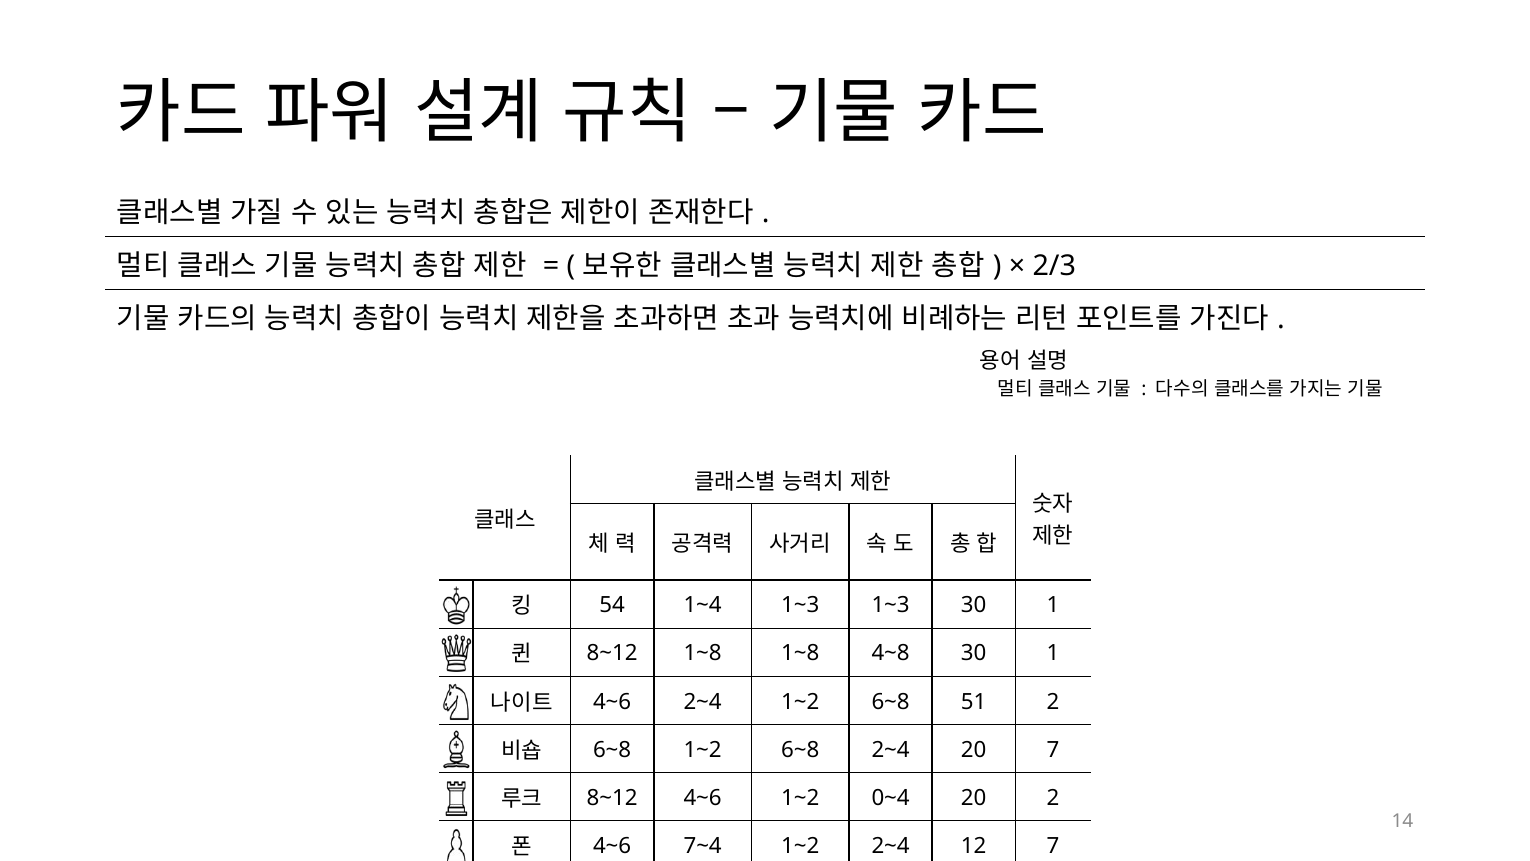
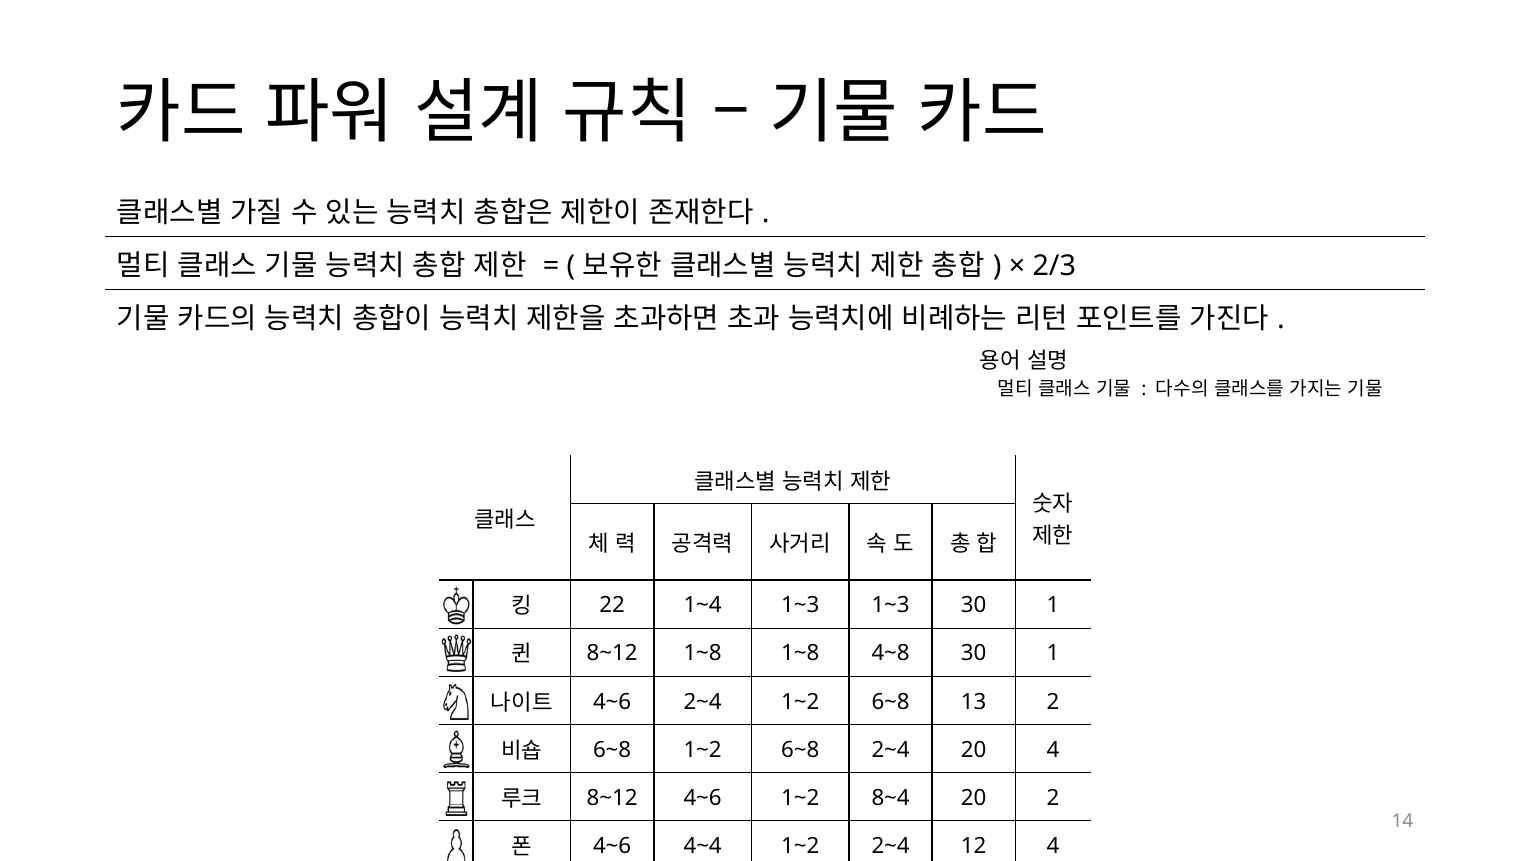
54: 54 -> 22 (612, 605)
51: 51 -> 13 (974, 701)
20 7: 7 -> 4 (1053, 750)
0~4: 0~4 -> 8~4 (891, 798)
7~4: 7~4 -> 4~4 (703, 846)
12 7: 7 -> 4 (1053, 846)
